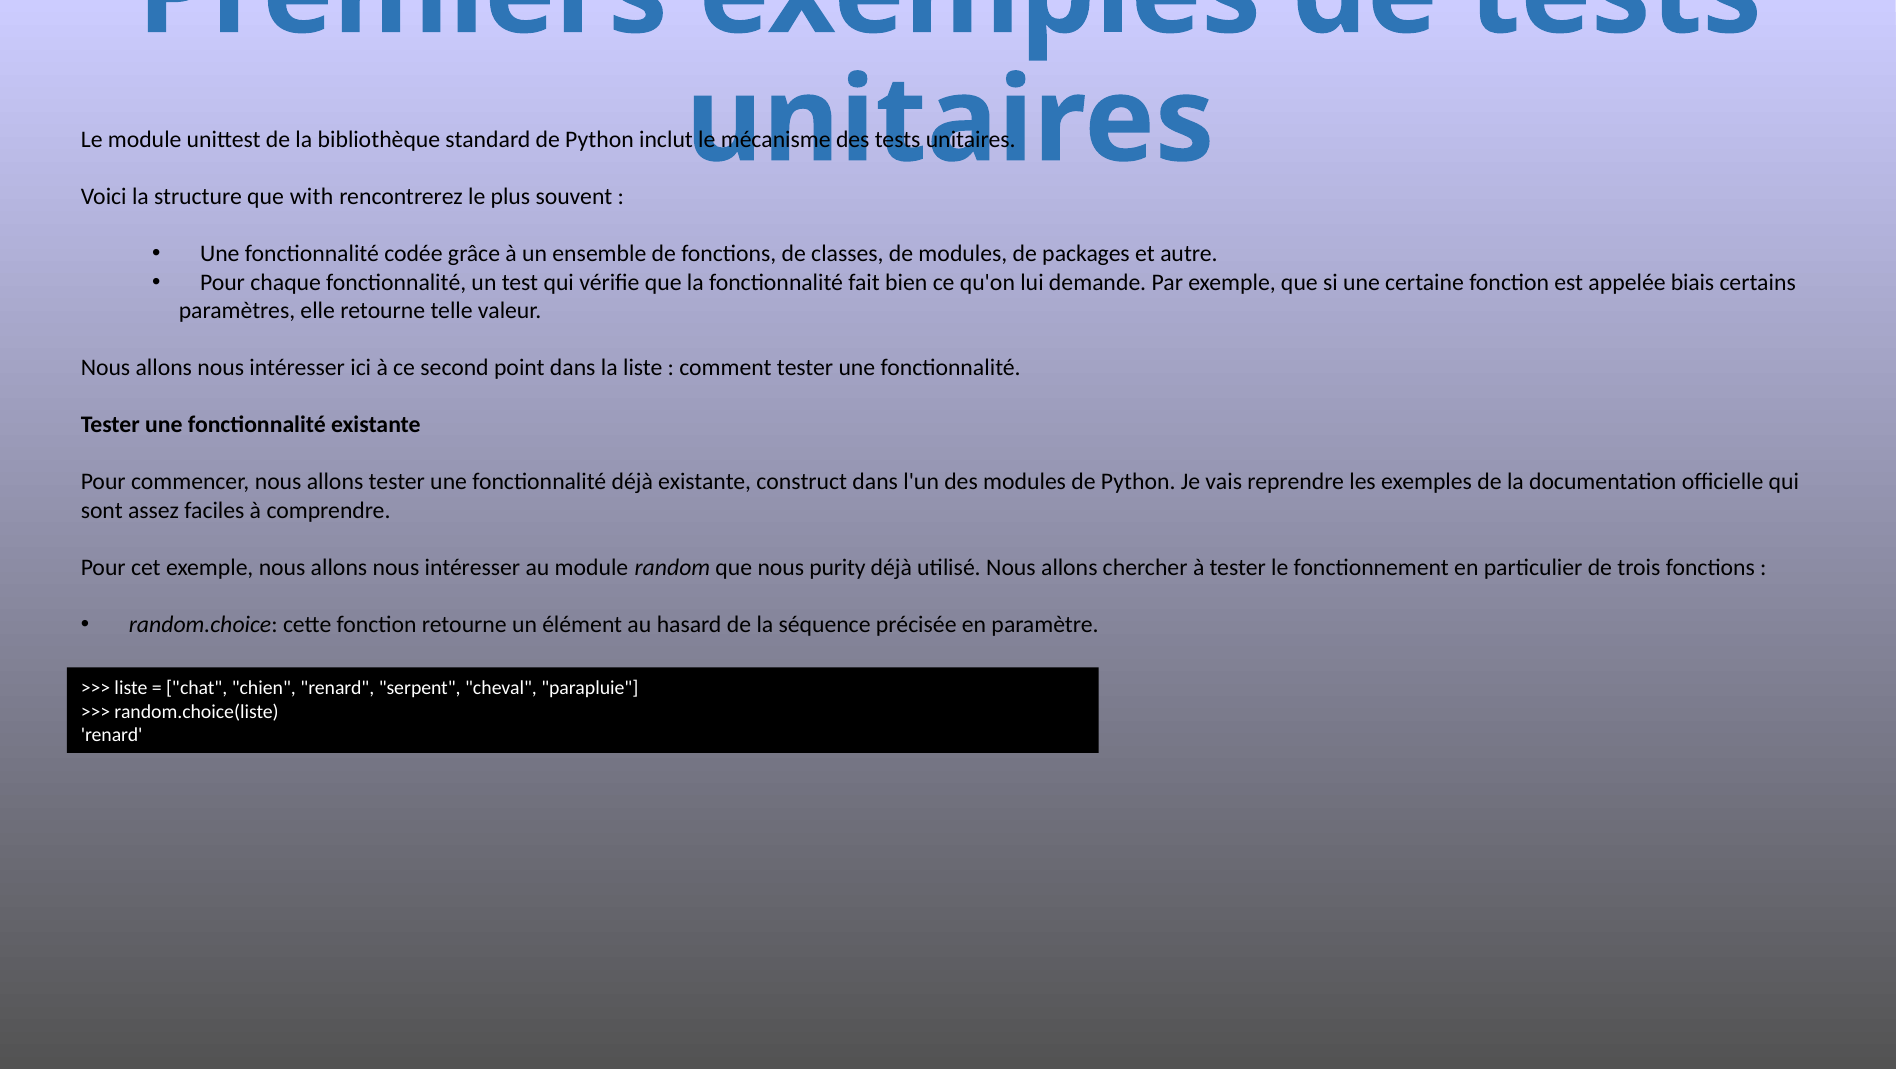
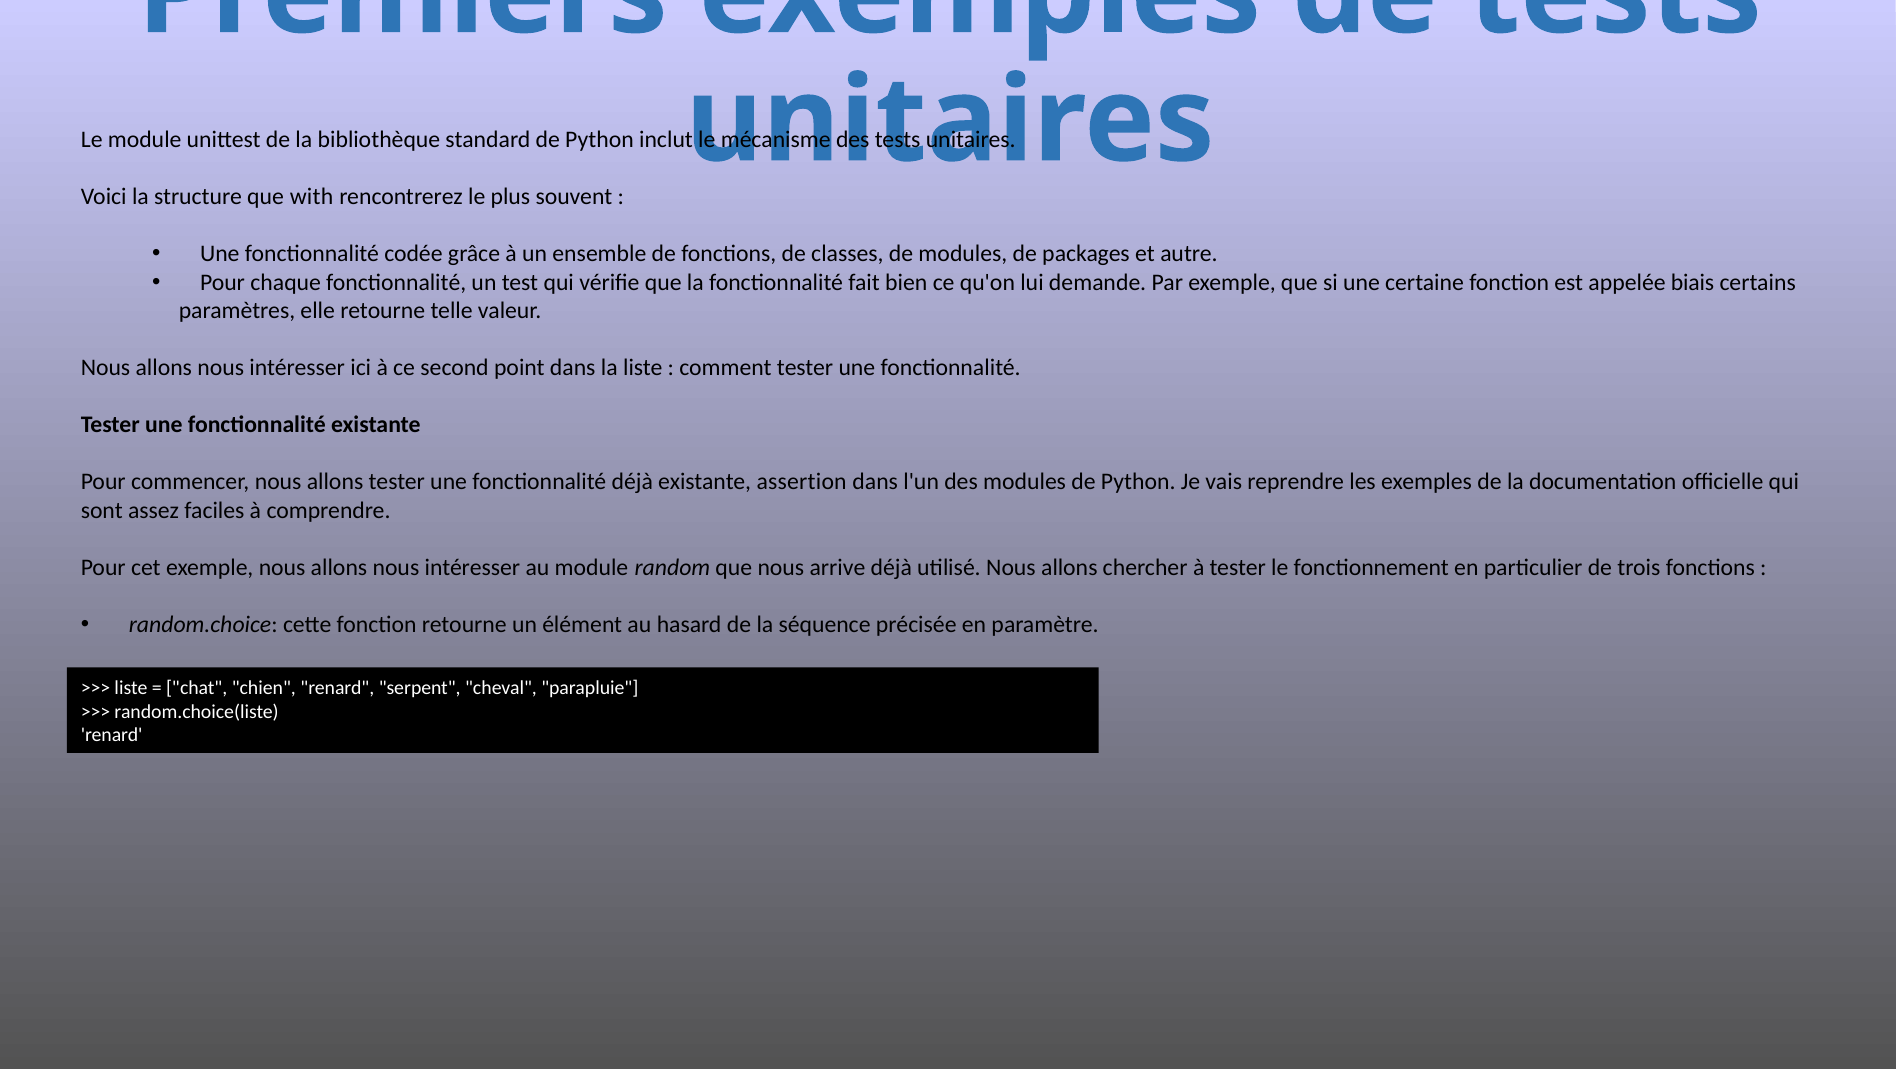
construct: construct -> assertion (802, 482)
purity: purity -> arrive (837, 568)
